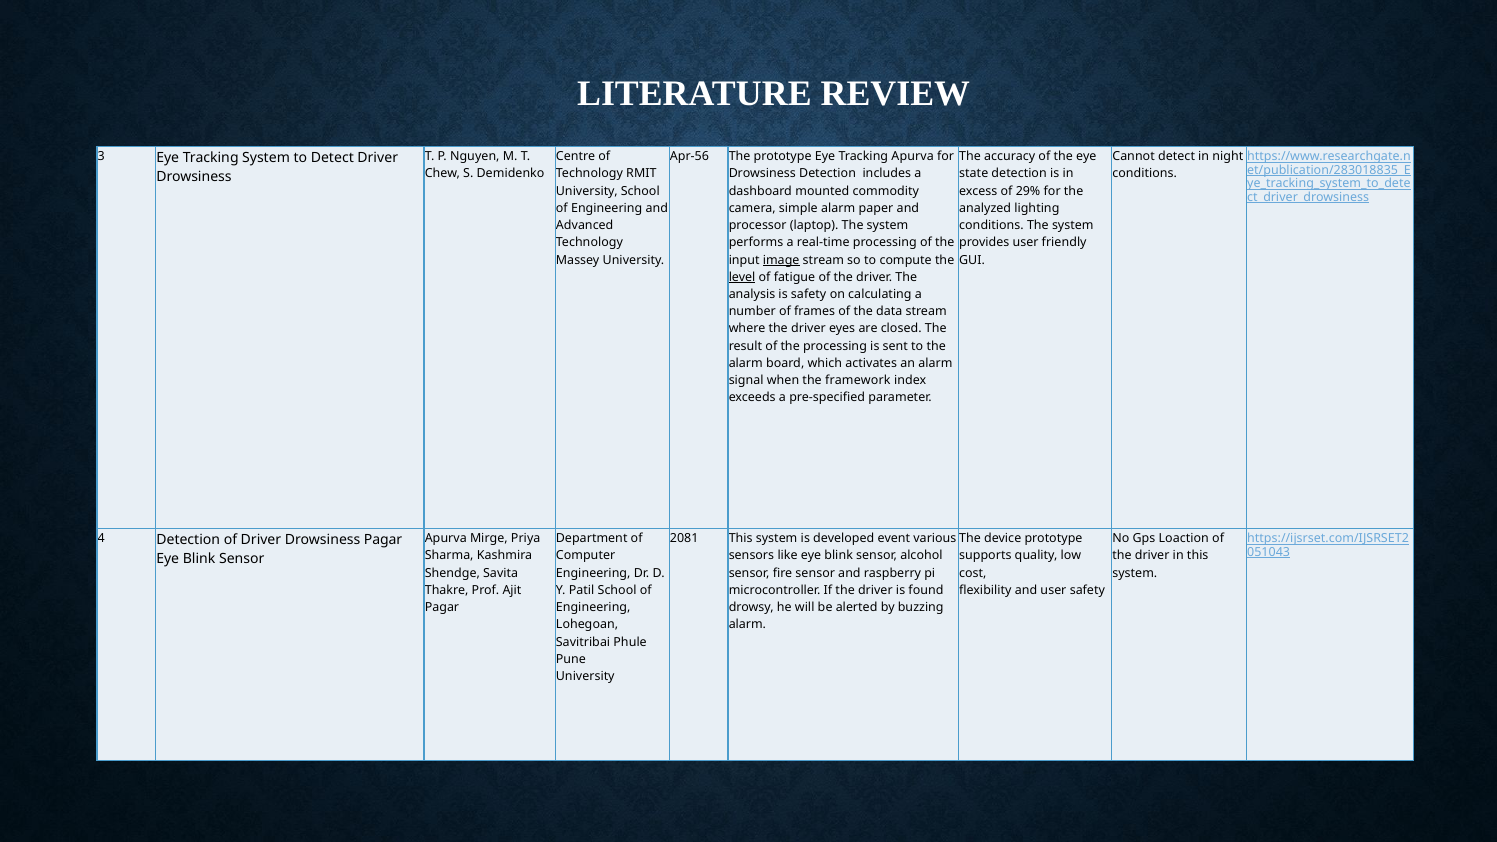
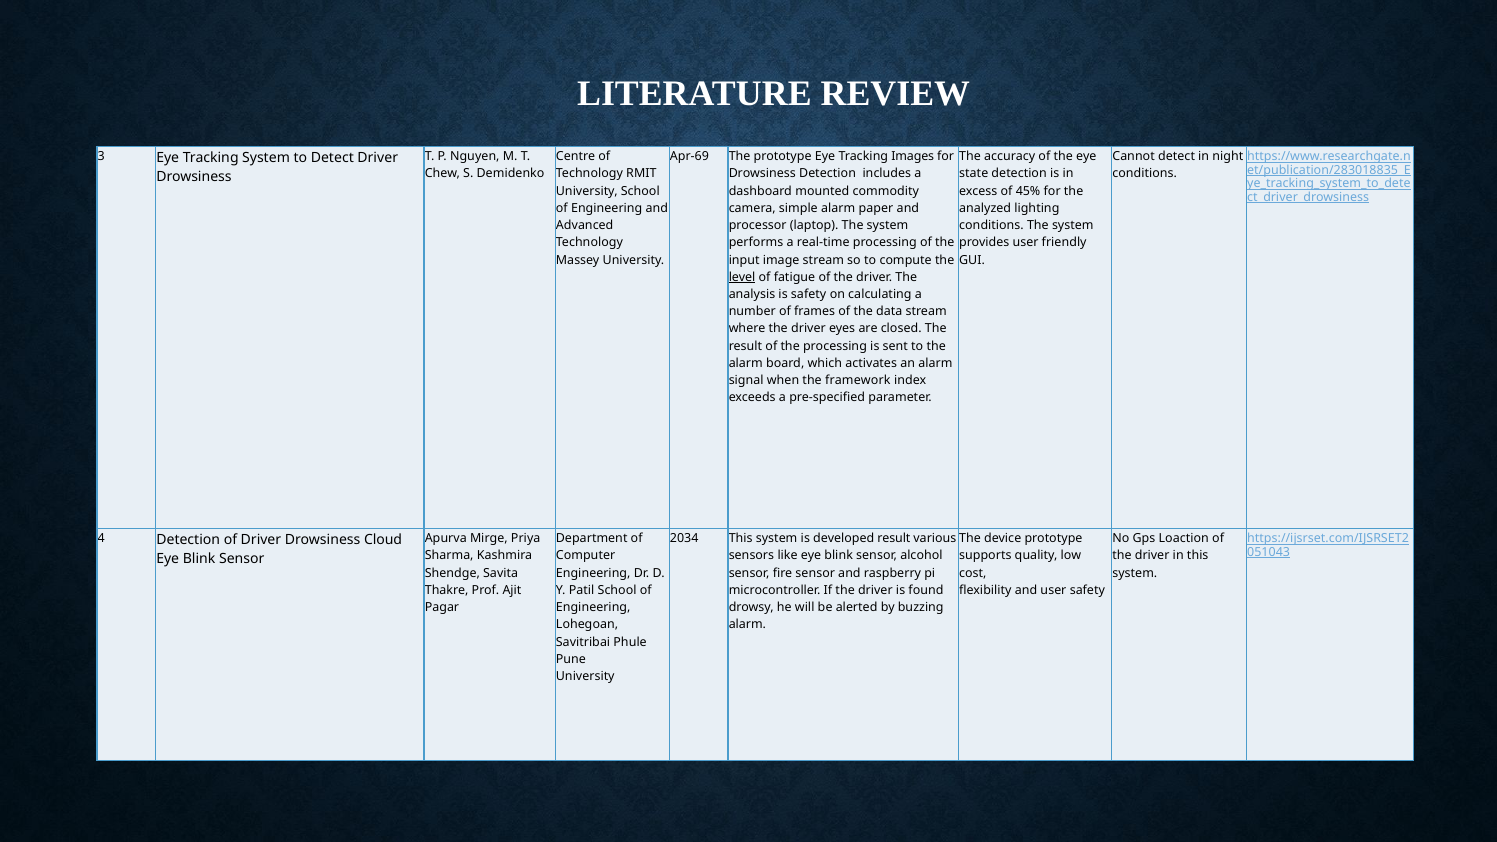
Apr-56: Apr-56 -> Apr-69 (689, 156)
Tracking Apurva: Apurva -> Images (913, 156)
29%: 29% -> 45% (1028, 191)
image underline: present -> none (781, 260)
Drowsiness Pagar: Pagar -> Cloud (383, 540)
2081: 2081 -> 2034 (684, 539)
developed event: event -> result (894, 539)
